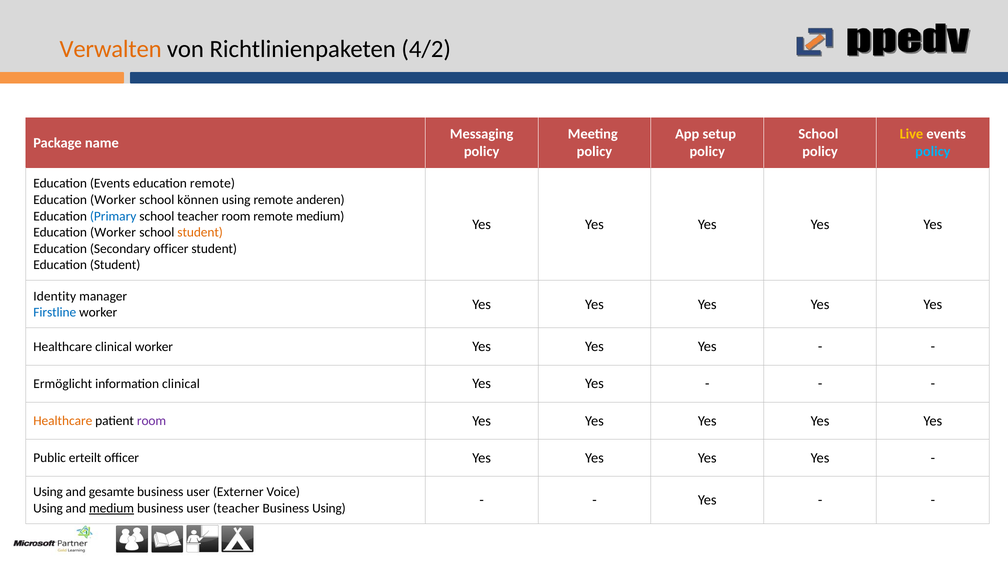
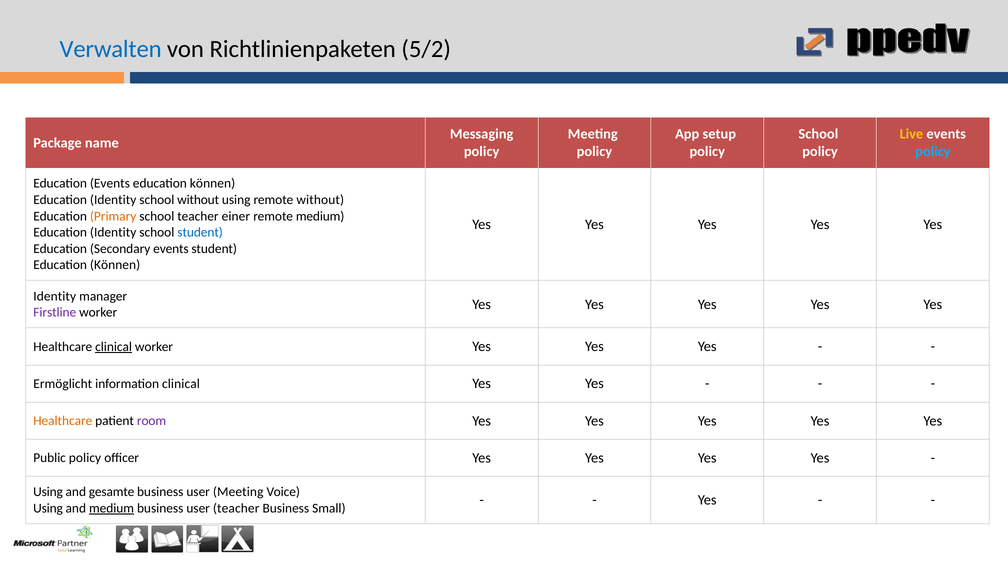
Verwalten colour: orange -> blue (111, 49)
4/2: 4/2 -> 5/2 (426, 49)
remote: remote -> können (213, 183)
Worker: Worker -> Identity (113, 200)
school können: können -> without (198, 200)
remote anderen: anderen -> without (320, 200)
Primary colour: blue -> orange (113, 216)
teacher room: room -> einer (236, 216)
Worker: Worker -> Identity (113, 232)
student colour: orange -> blue (200, 232)
Secondary officer: officer -> events (171, 249)
Student: Student -> Können (115, 265)
Firstline colour: blue -> purple (55, 312)
clinical underline: none -> present (114, 347)
Public erteilt: erteilt -> policy (85, 458)
user Externer: Externer -> Meeting (238, 492)
Business Using: Using -> Small (329, 508)
